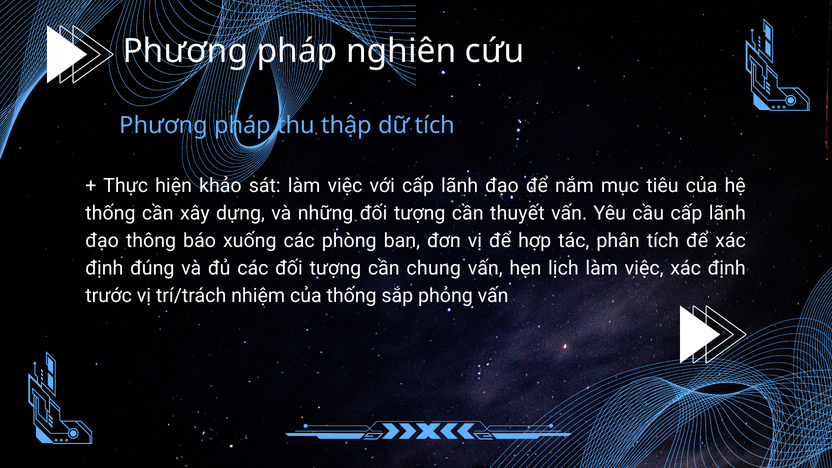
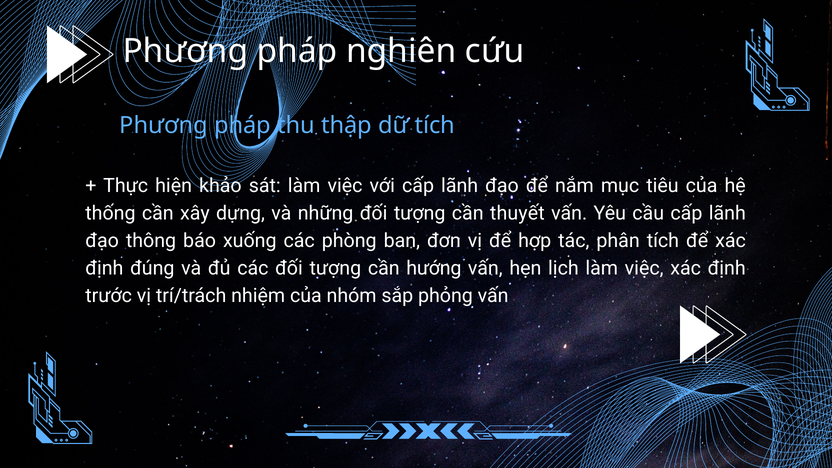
chung: chung -> hướng (434, 268)
của thống: thống -> nhóm (352, 296)
